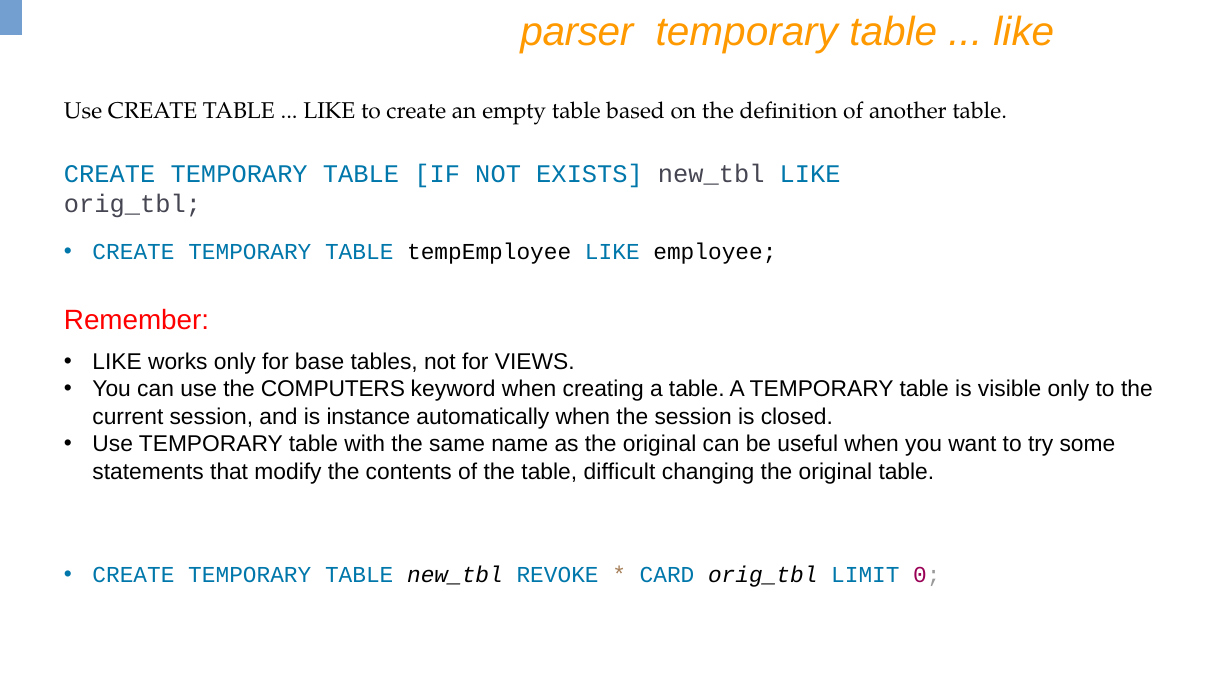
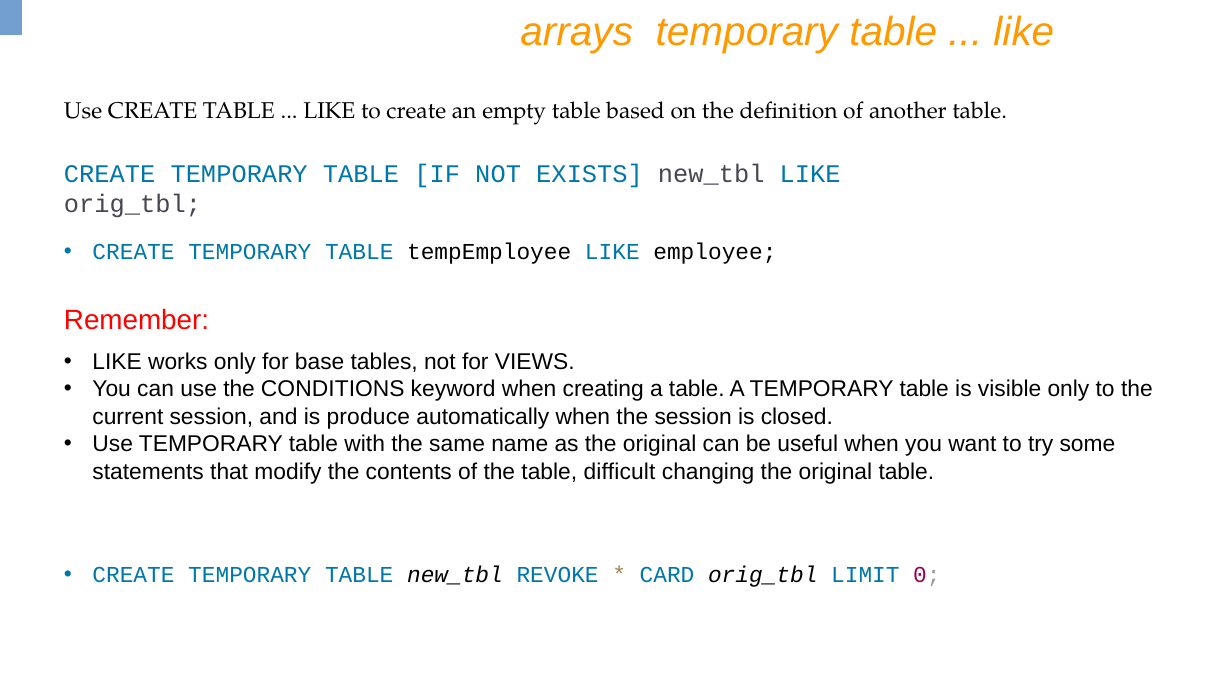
parser: parser -> arrays (577, 32)
COMPUTERS: COMPUTERS -> CONDITIONS (333, 389)
instance: instance -> produce (368, 417)
